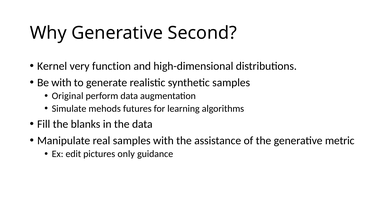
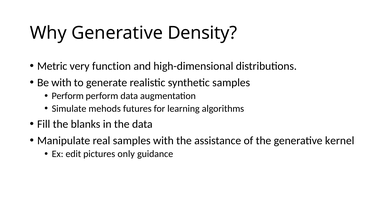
Second: Second -> Density (202, 33)
Kernel: Kernel -> Metric (52, 66)
Original: Original -> Perform (68, 96)
metric: metric -> kernel (340, 140)
